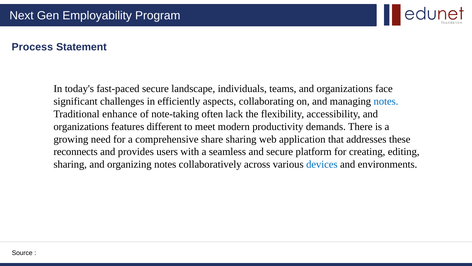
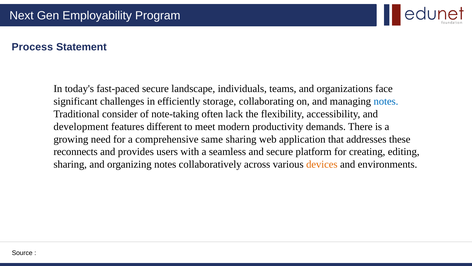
aspects: aspects -> storage (220, 101)
enhance: enhance -> consider (120, 114)
organizations: organizations -> development (81, 126)
share: share -> same (212, 139)
devices colour: blue -> orange (322, 164)
